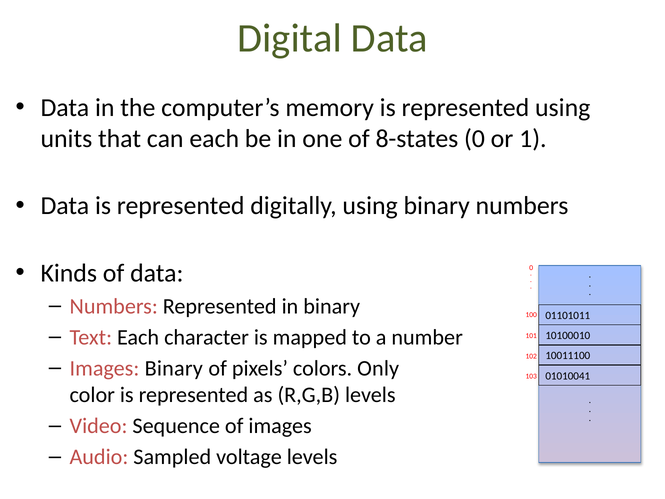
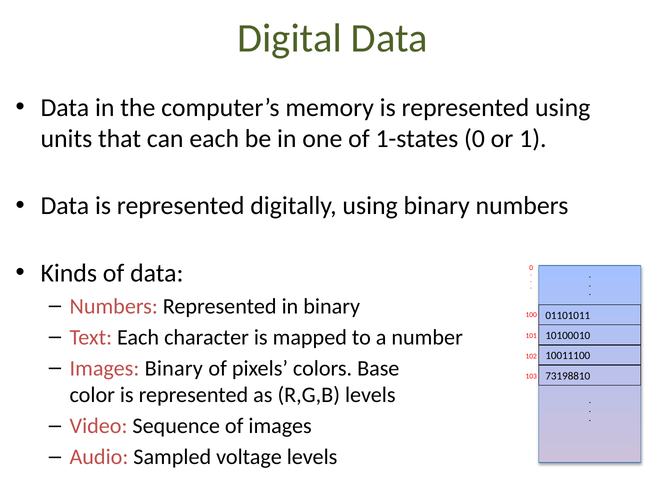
8-states: 8-states -> 1-states (417, 139)
Only: Only -> Base (378, 368)
01010041: 01010041 -> 73198810 (568, 376)
